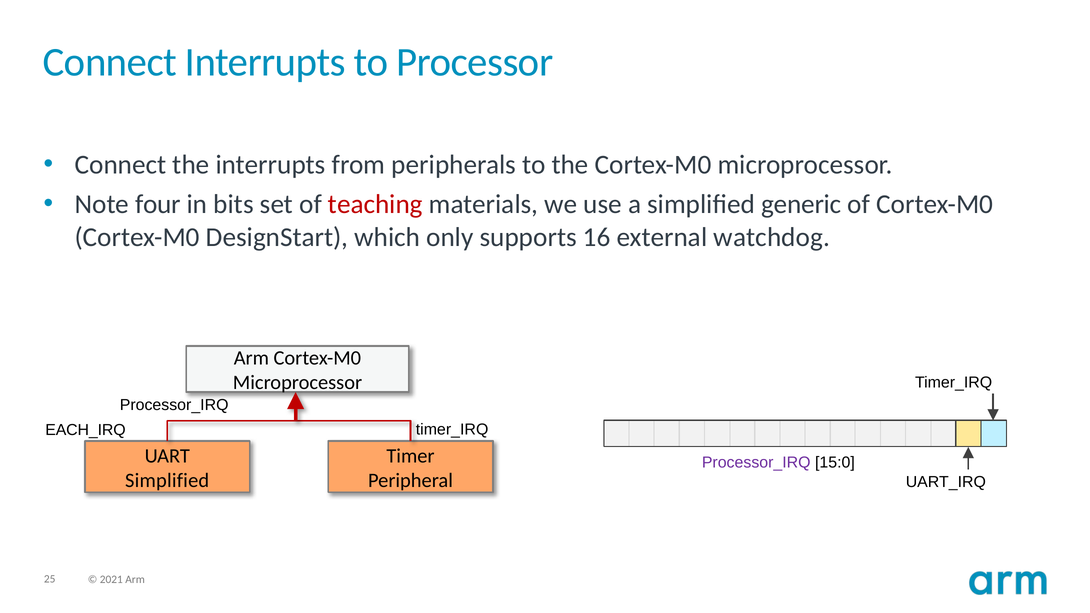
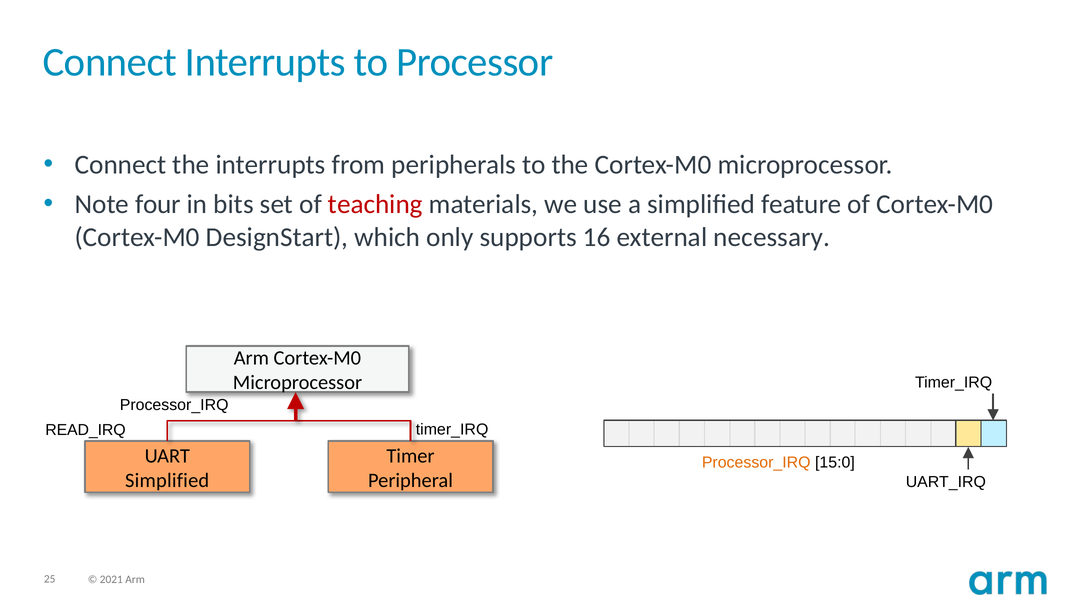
generic: generic -> feature (801, 204)
watchdog: watchdog -> necessary (772, 237)
EACH_IRQ: EACH_IRQ -> READ_IRQ (85, 430)
Processor_IRQ colour: purple -> orange (756, 463)
